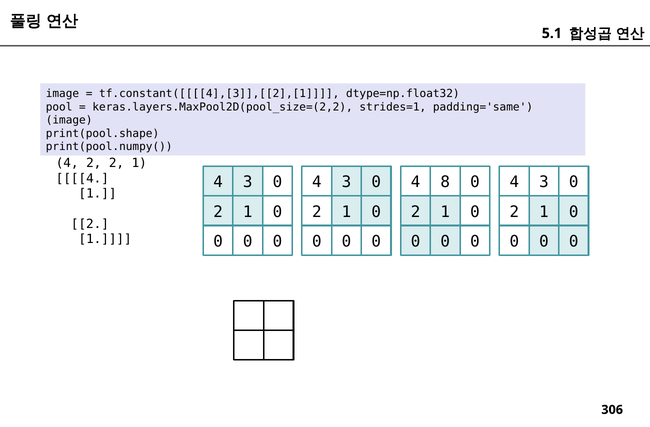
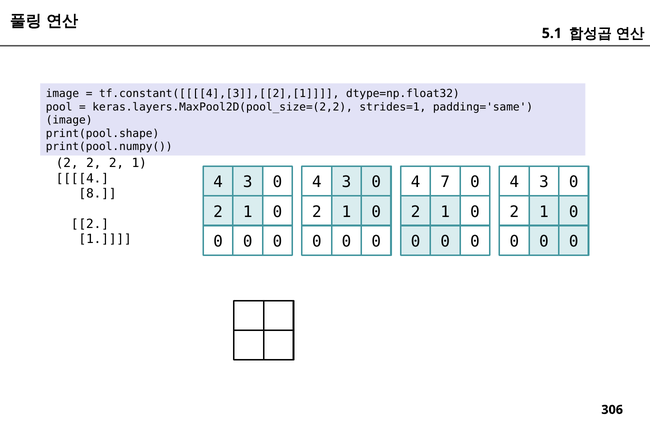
4: 4 -> 2 (67, 163)
8: 8 -> 7 (445, 182)
1: 1 -> 8 (98, 194)
